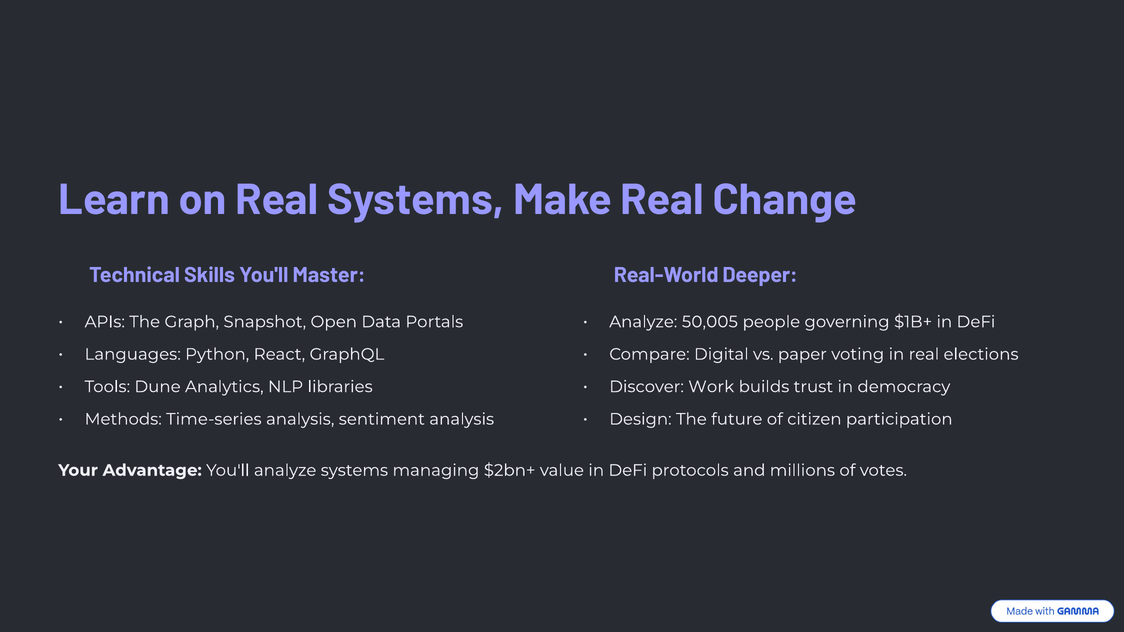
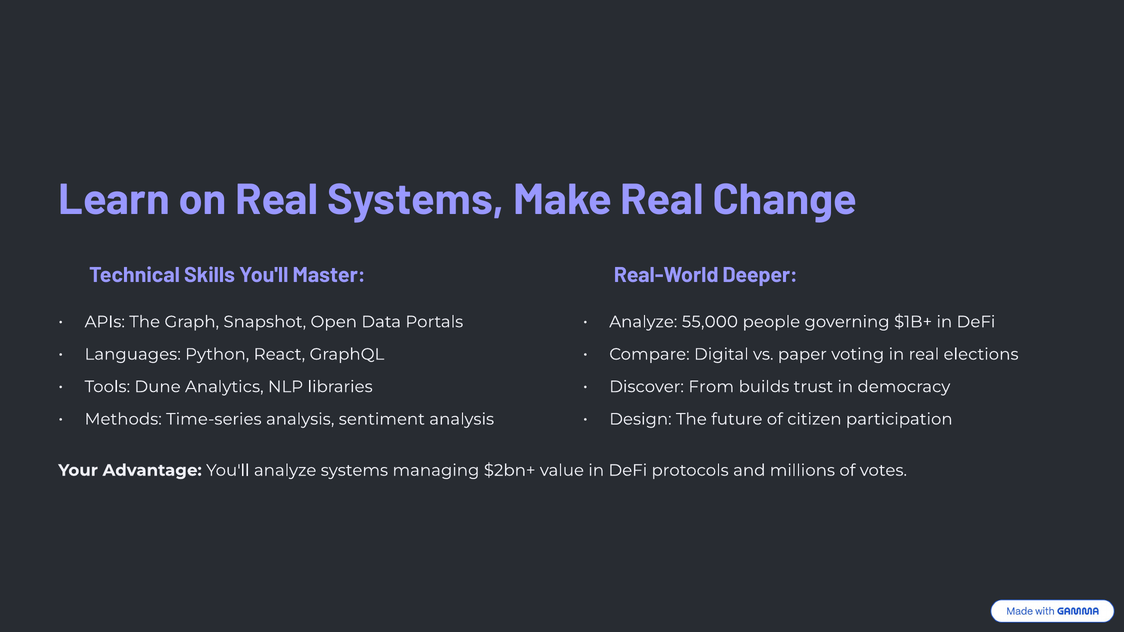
50,005: 50,005 -> 55,000 (710, 322)
Work: Work -> From (711, 387)
